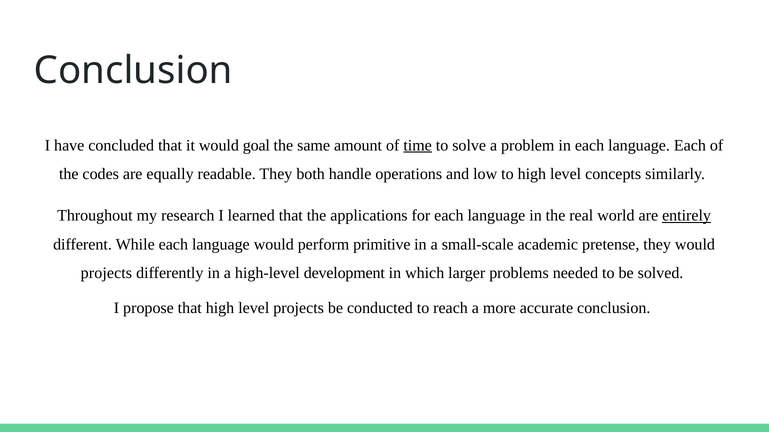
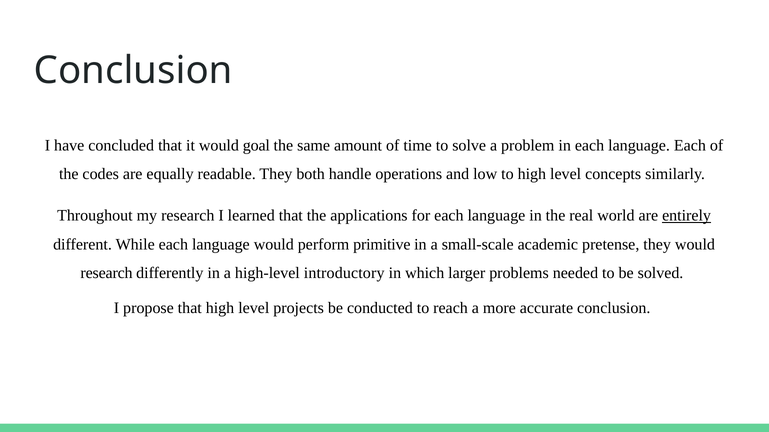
time underline: present -> none (418, 145)
projects: projects -> research (107, 274)
development: development -> introductory (344, 274)
